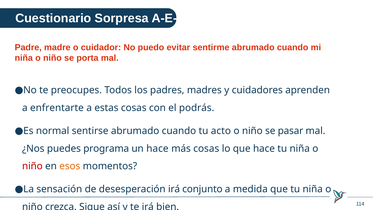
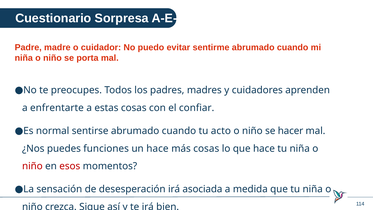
podrás: podrás -> confiar (197, 108)
pasar: pasar -> hacer (291, 131)
programa: programa -> funciones (106, 148)
esos colour: orange -> red (70, 166)
conjunto: conjunto -> asociada (202, 189)
